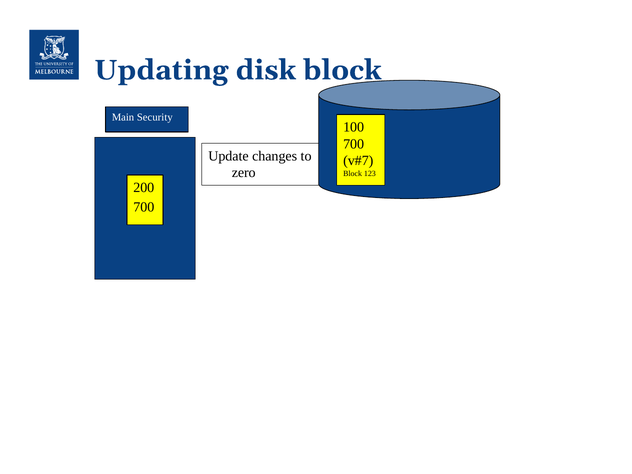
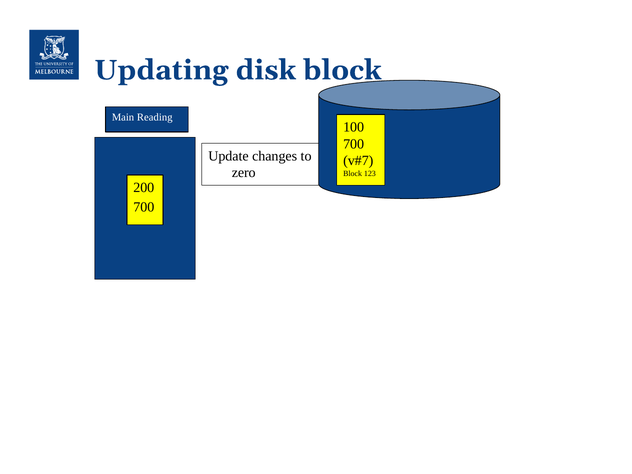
Security: Security -> Reading (155, 117)
